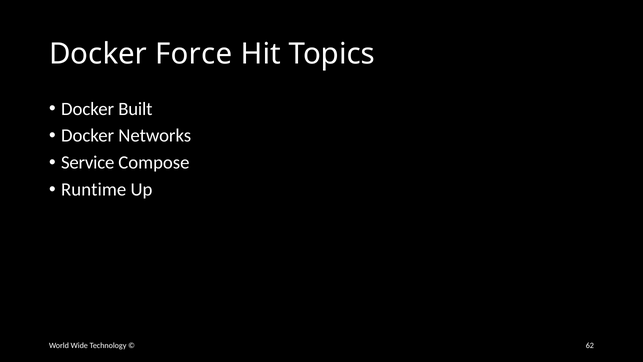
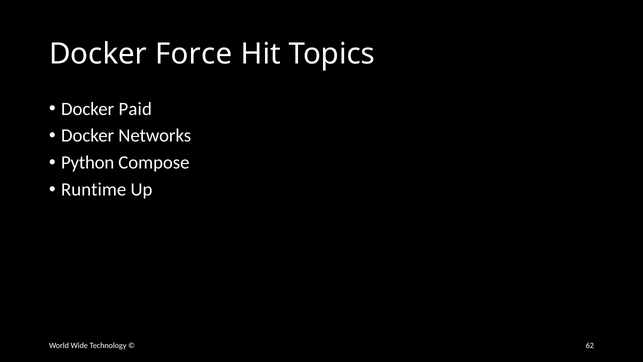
Built: Built -> Paid (135, 109)
Service: Service -> Python (88, 163)
